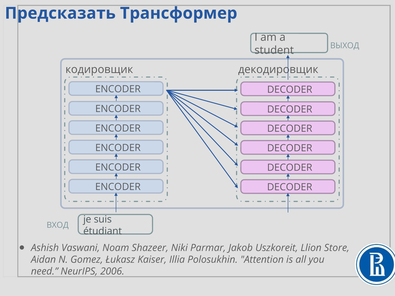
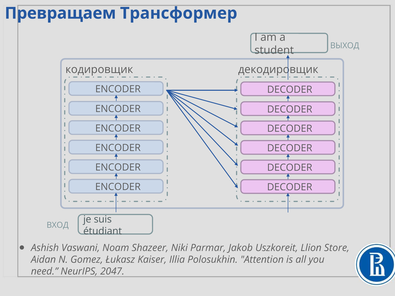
Предсказать: Предсказать -> Превращаем (60, 13)
2006: 2006 -> 2047 (112, 272)
